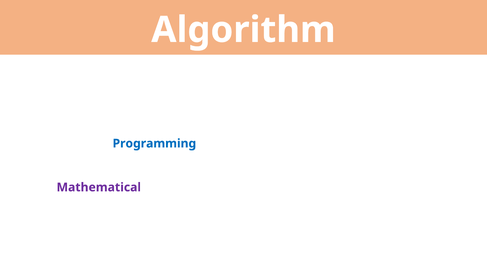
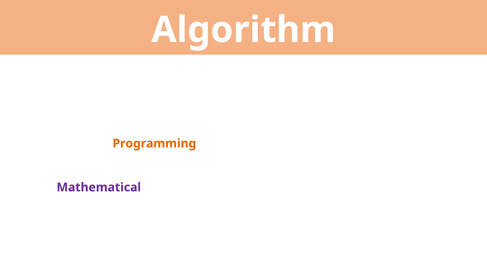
Programming colour: blue -> orange (154, 143)
